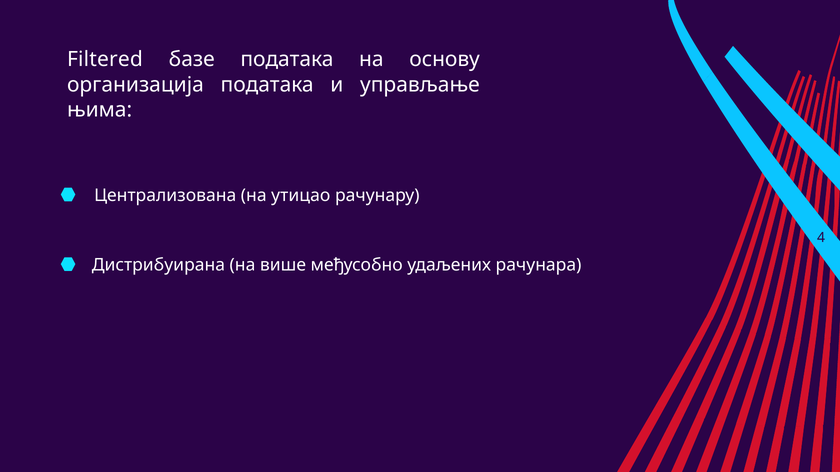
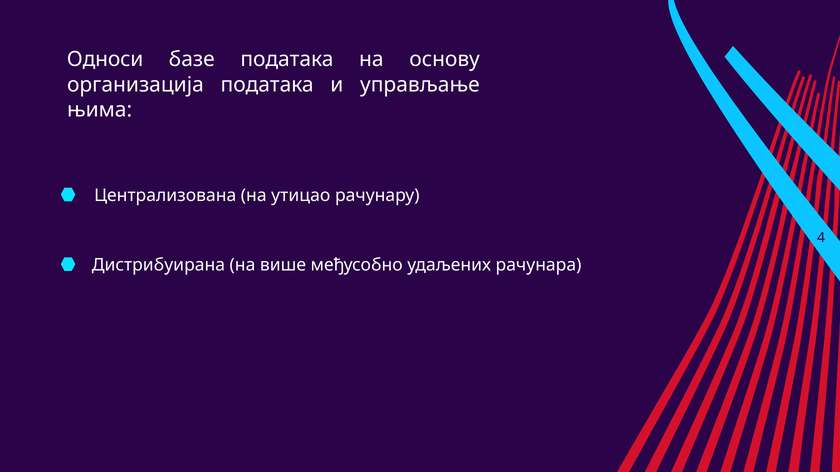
Filtered: Filtered -> Односи (105, 60)
